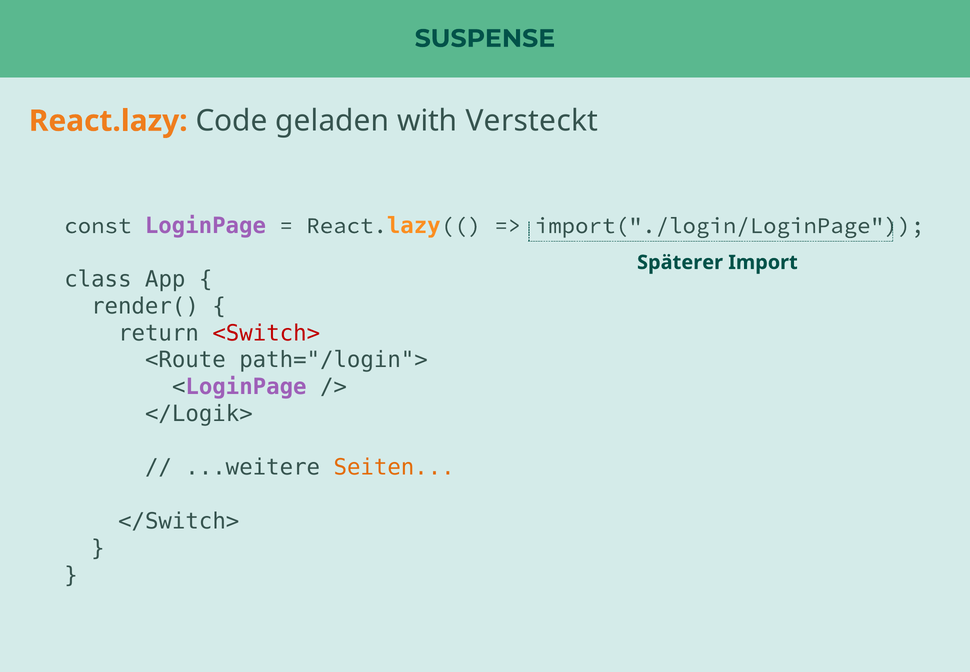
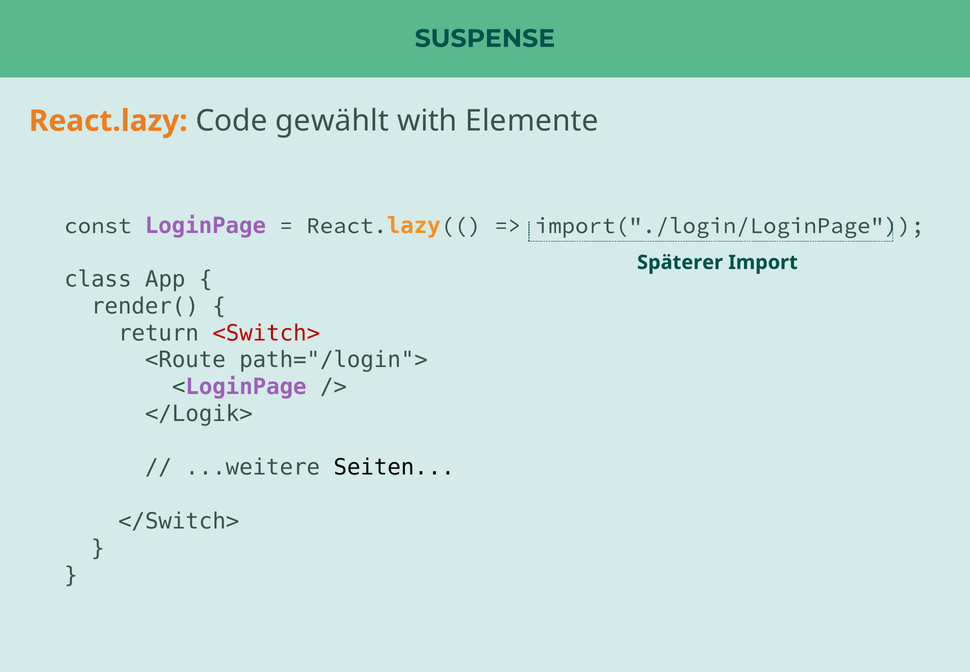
geladen: geladen -> gewählt (332, 121)
Versteckt: Versteckt -> Elemente (532, 121)
Seiten colour: orange -> black (394, 467)
